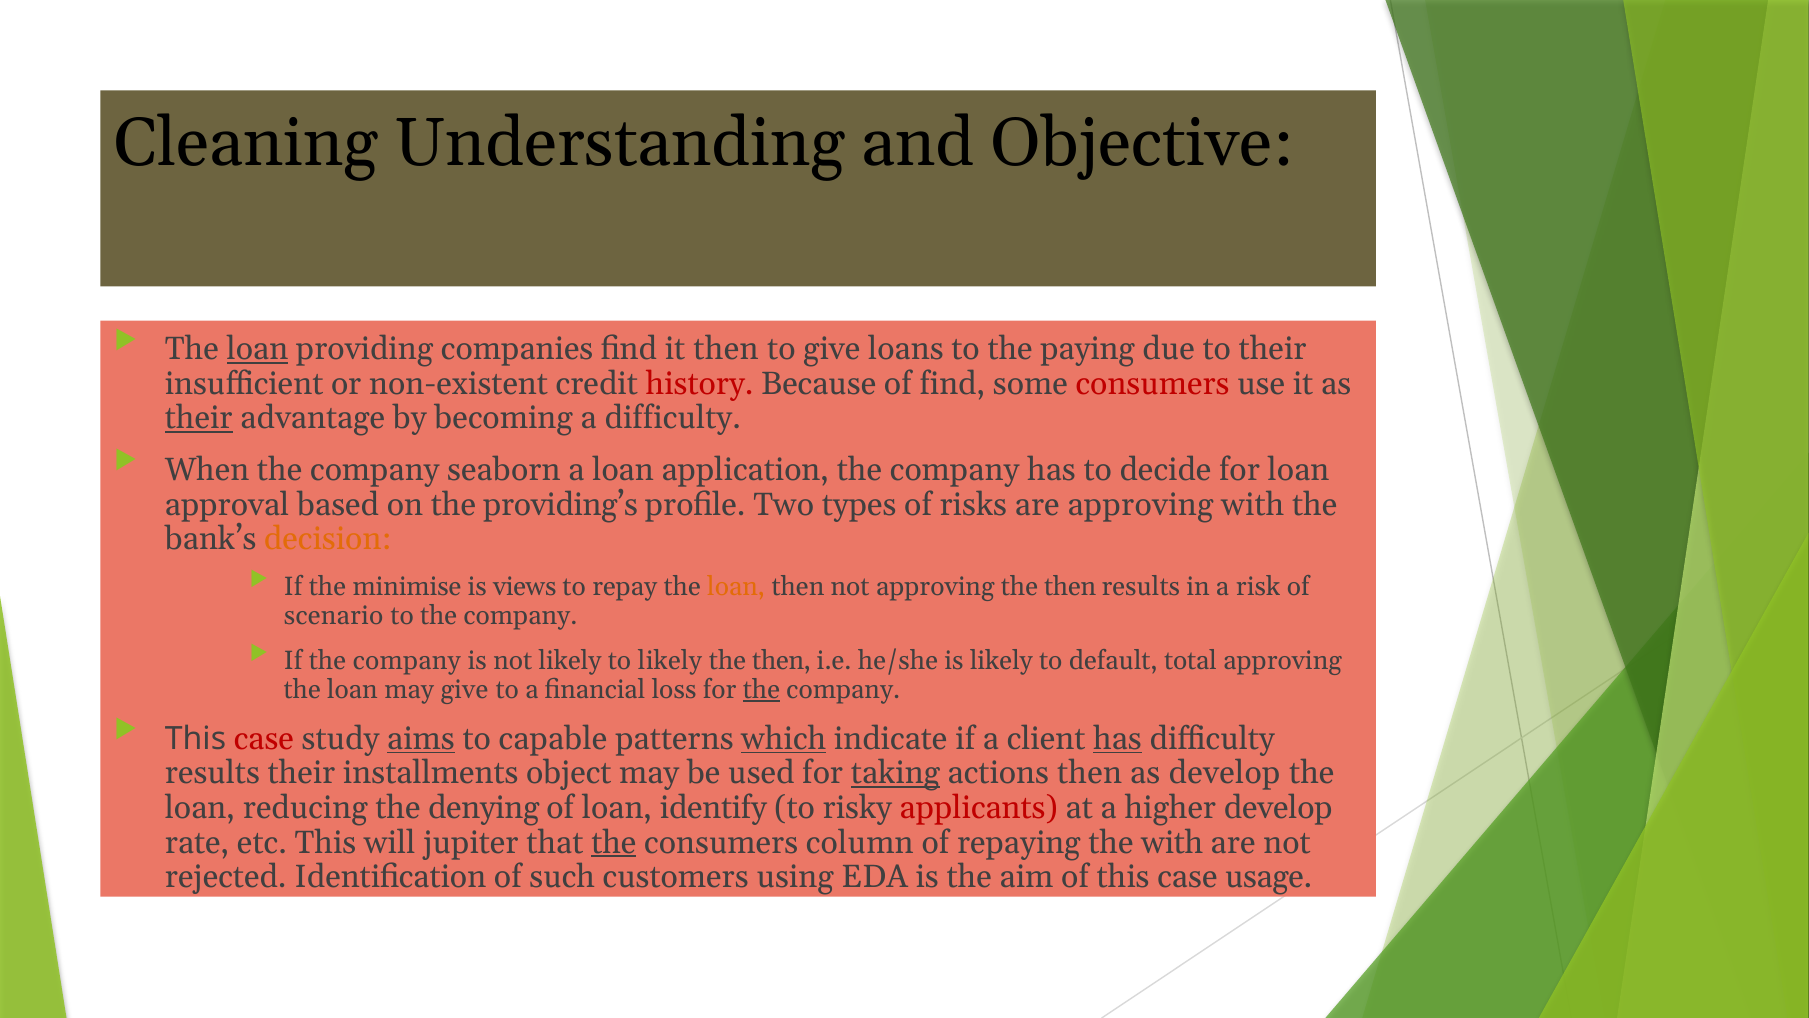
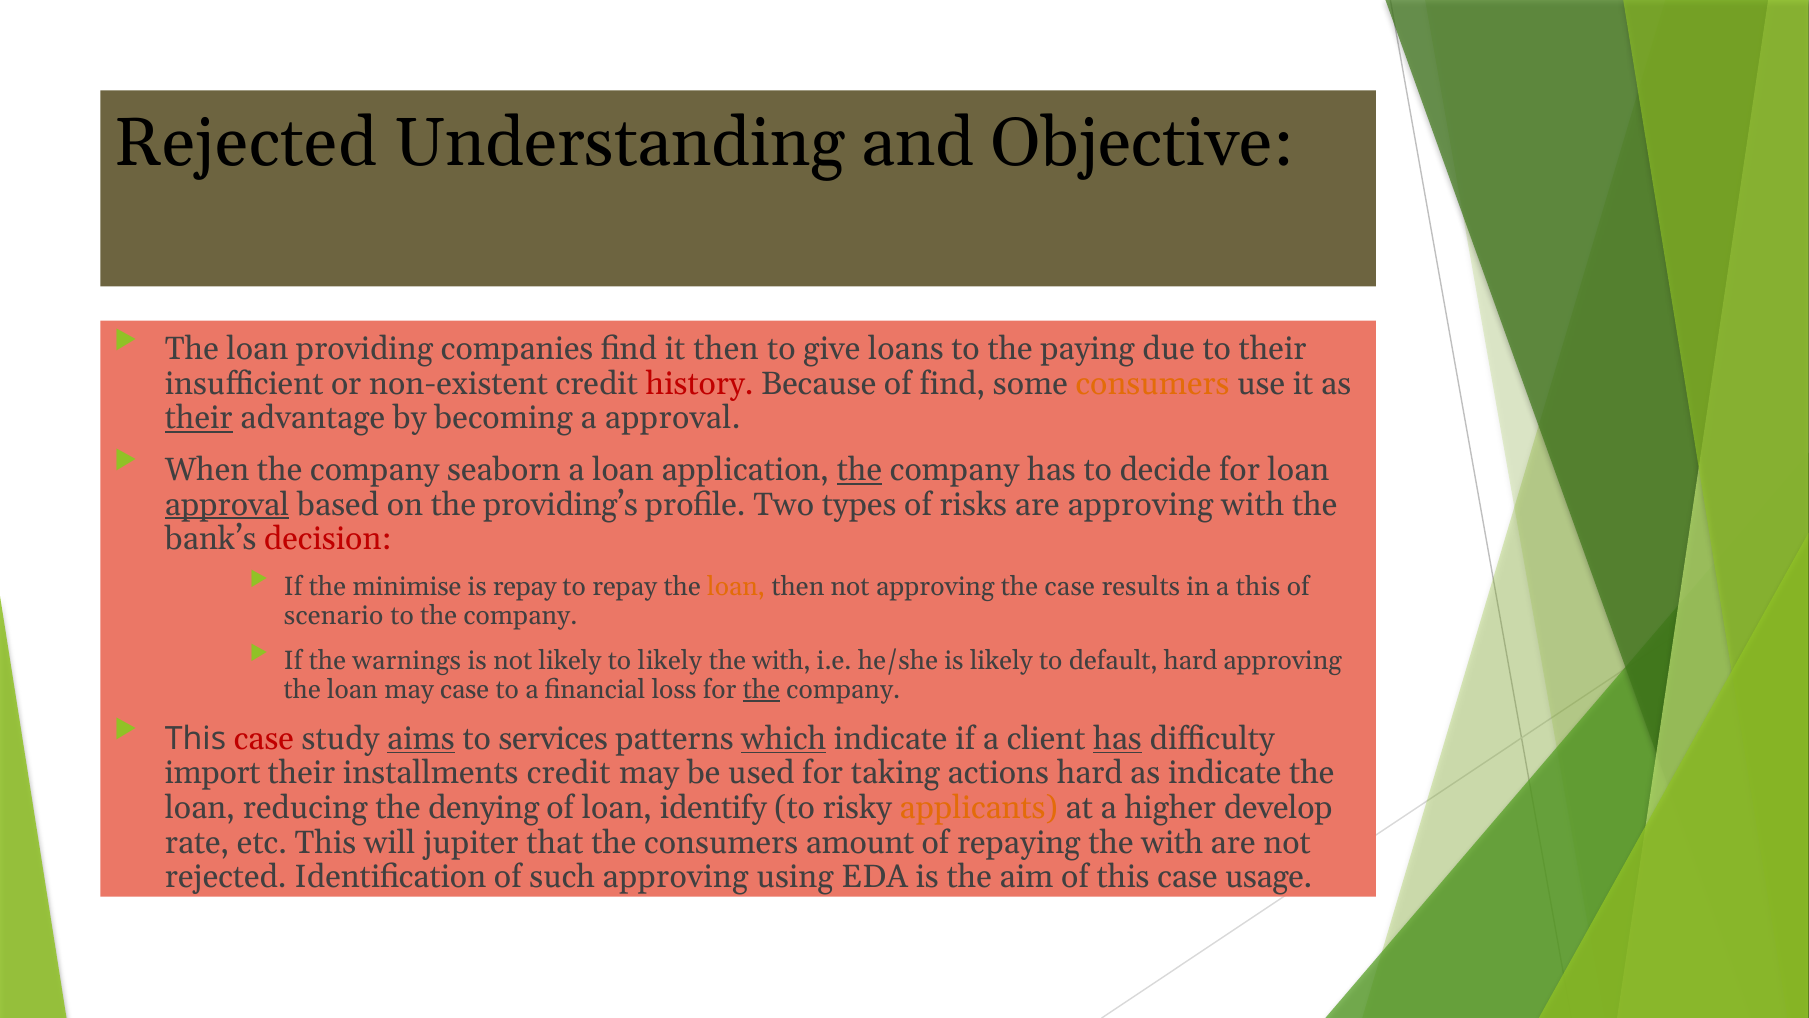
Cleaning: Cleaning -> Rejected (246, 143)
loan underline: present -> none (257, 349)
consumers colour: red -> orange (1153, 383)
a difficulty: difficulty -> approval (673, 418)
the underline: none -> present (860, 470)
approval underline: none -> present (227, 504)
decision colour: orange -> red (328, 539)
is views: views -> repay (525, 587)
approving the then: then -> case (1070, 587)
a risk: risk -> this (1258, 587)
If the company: company -> warnings (407, 661)
then: then -> with (782, 661)
default total: total -> hard (1191, 661)
may give: give -> case (465, 689)
capable: capable -> services (553, 738)
results: results -> import (213, 773)
installments object: object -> credit (569, 773)
taking underline: present -> none (895, 773)
actions then: then -> hard (1090, 773)
as develop: develop -> indicate (1225, 773)
applicants colour: red -> orange (979, 808)
the underline: present -> none (614, 842)
column: column -> amount (860, 842)
such customers: customers -> approving (676, 877)
